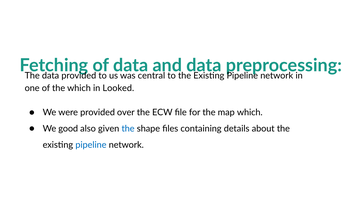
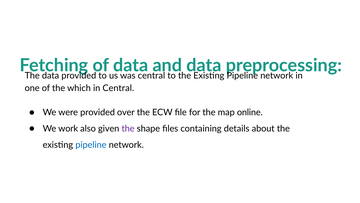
in Looked: Looked -> Central (118, 88)
map which: which -> online (250, 112)
good: good -> work (68, 128)
the colour: blue -> purple (128, 128)
